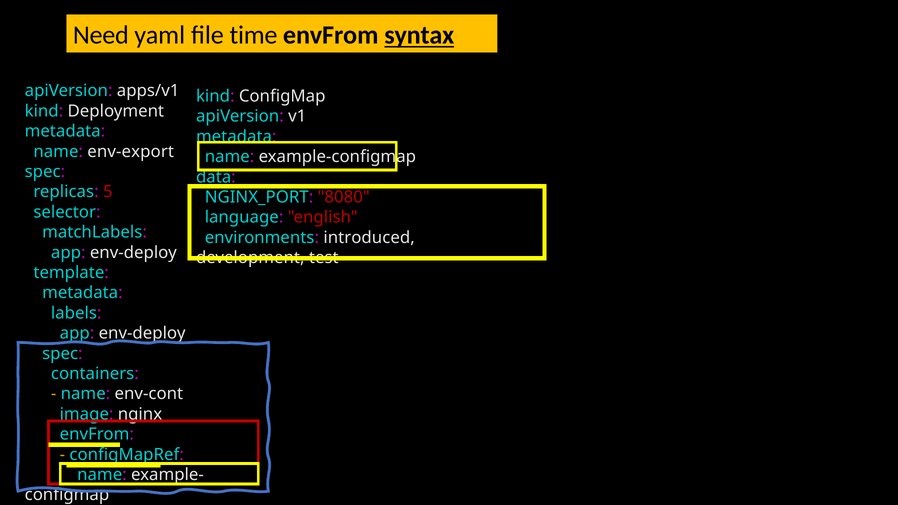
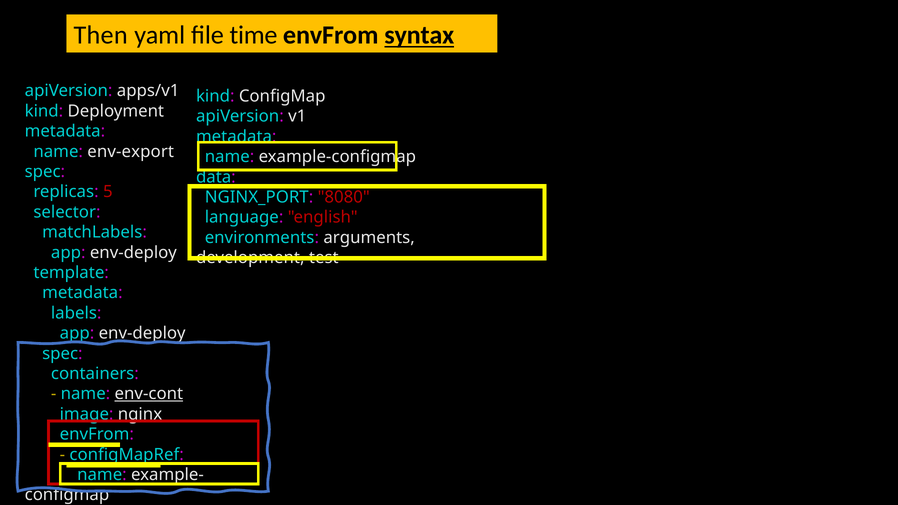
Need: Need -> Then (101, 35)
introduced: introduced -> arguments (369, 238)
env-cont underline: none -> present (149, 394)
